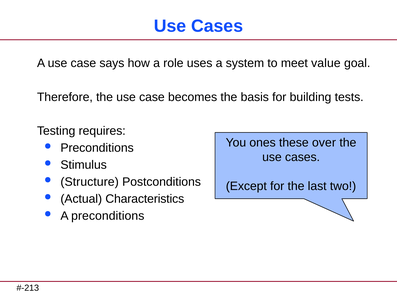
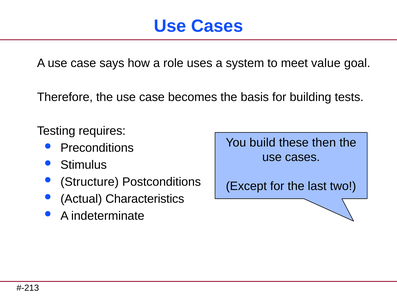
ones: ones -> build (262, 142)
over: over -> then (324, 142)
A preconditions: preconditions -> indeterminate (108, 216)
